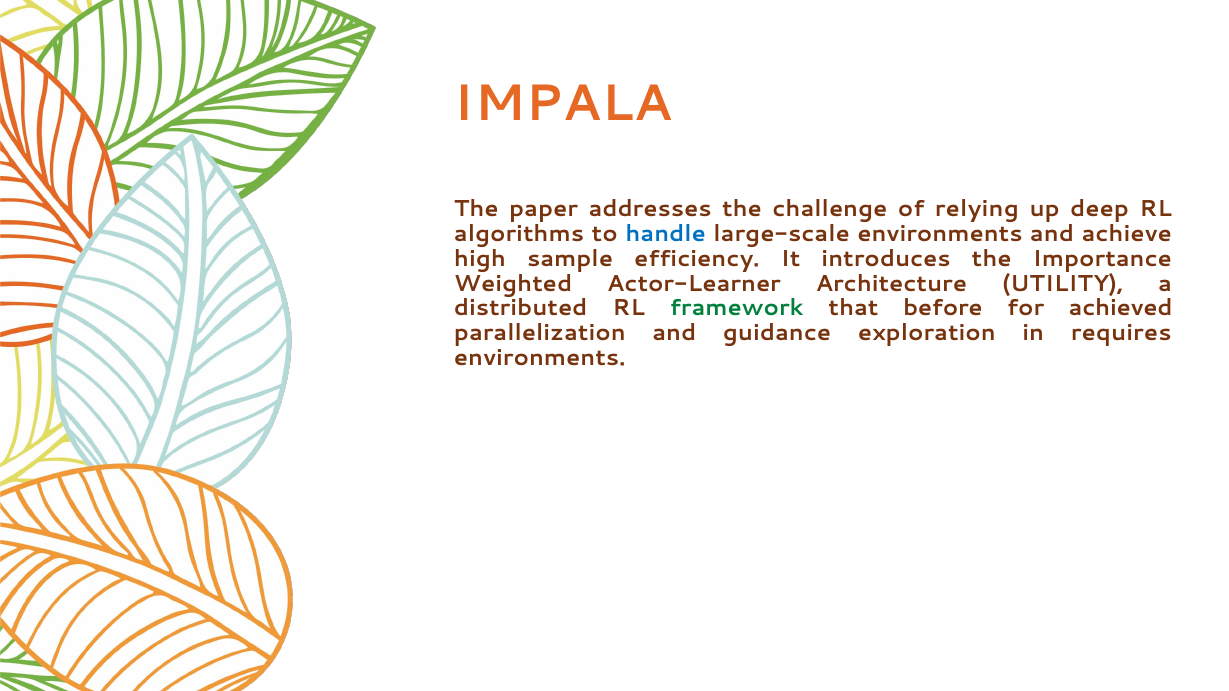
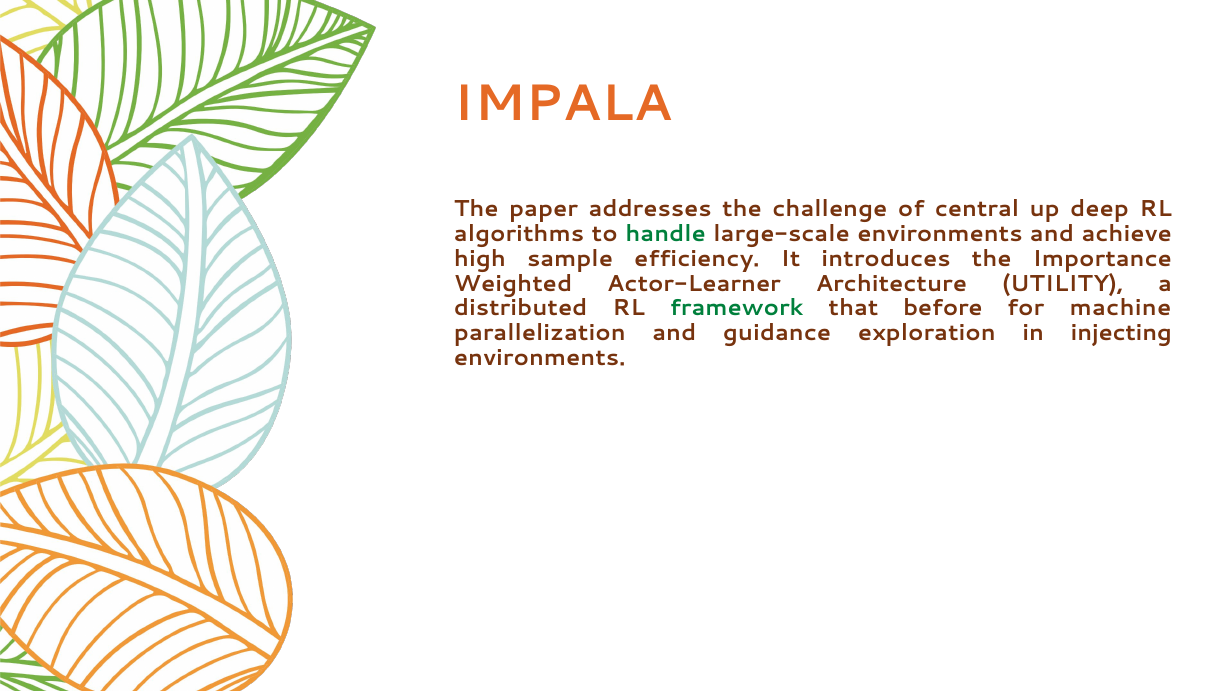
relying: relying -> central (977, 209)
handle colour: blue -> green (666, 234)
achieved: achieved -> machine (1120, 308)
requires: requires -> injecting (1121, 333)
